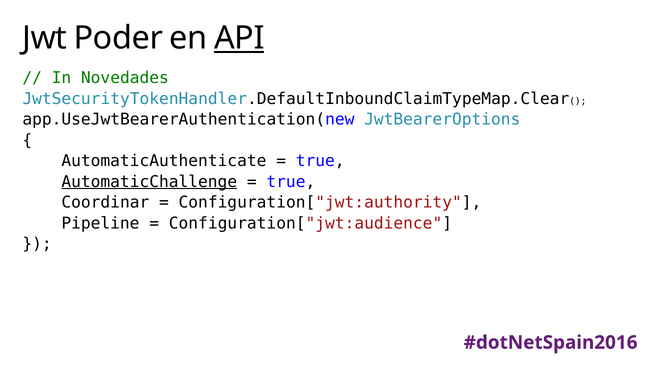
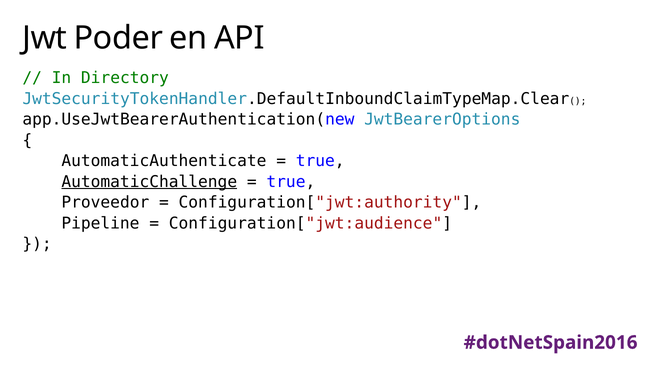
API underline: present -> none (239, 38)
Novedades: Novedades -> Directory (125, 78)
Coordinar: Coordinar -> Proveedor (105, 203)
